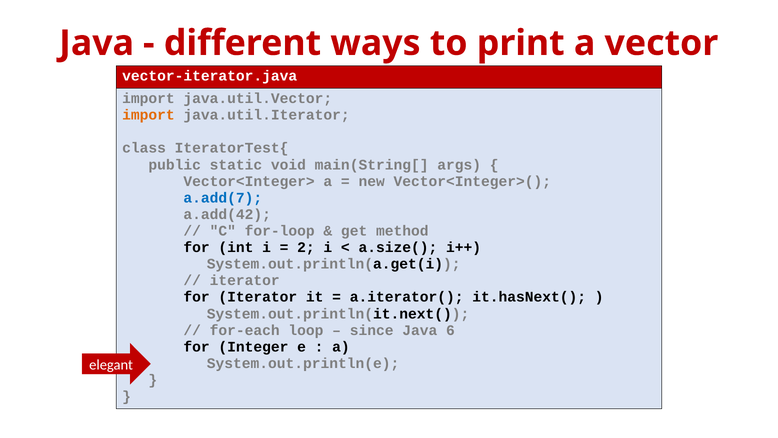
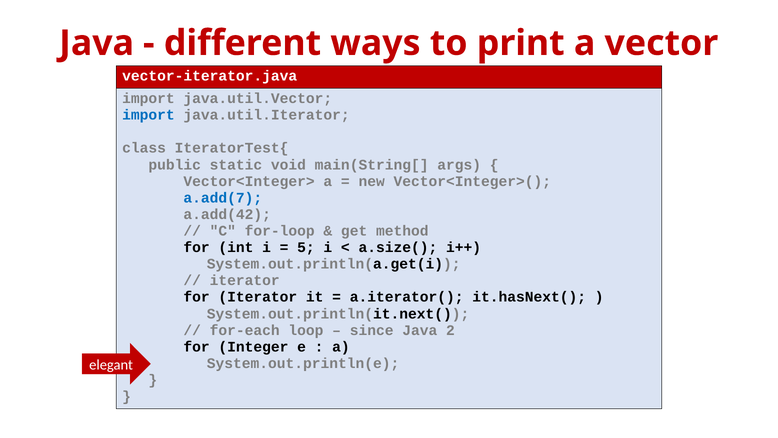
import colour: orange -> blue (148, 115)
2: 2 -> 5 (306, 247)
6: 6 -> 2 (450, 330)
